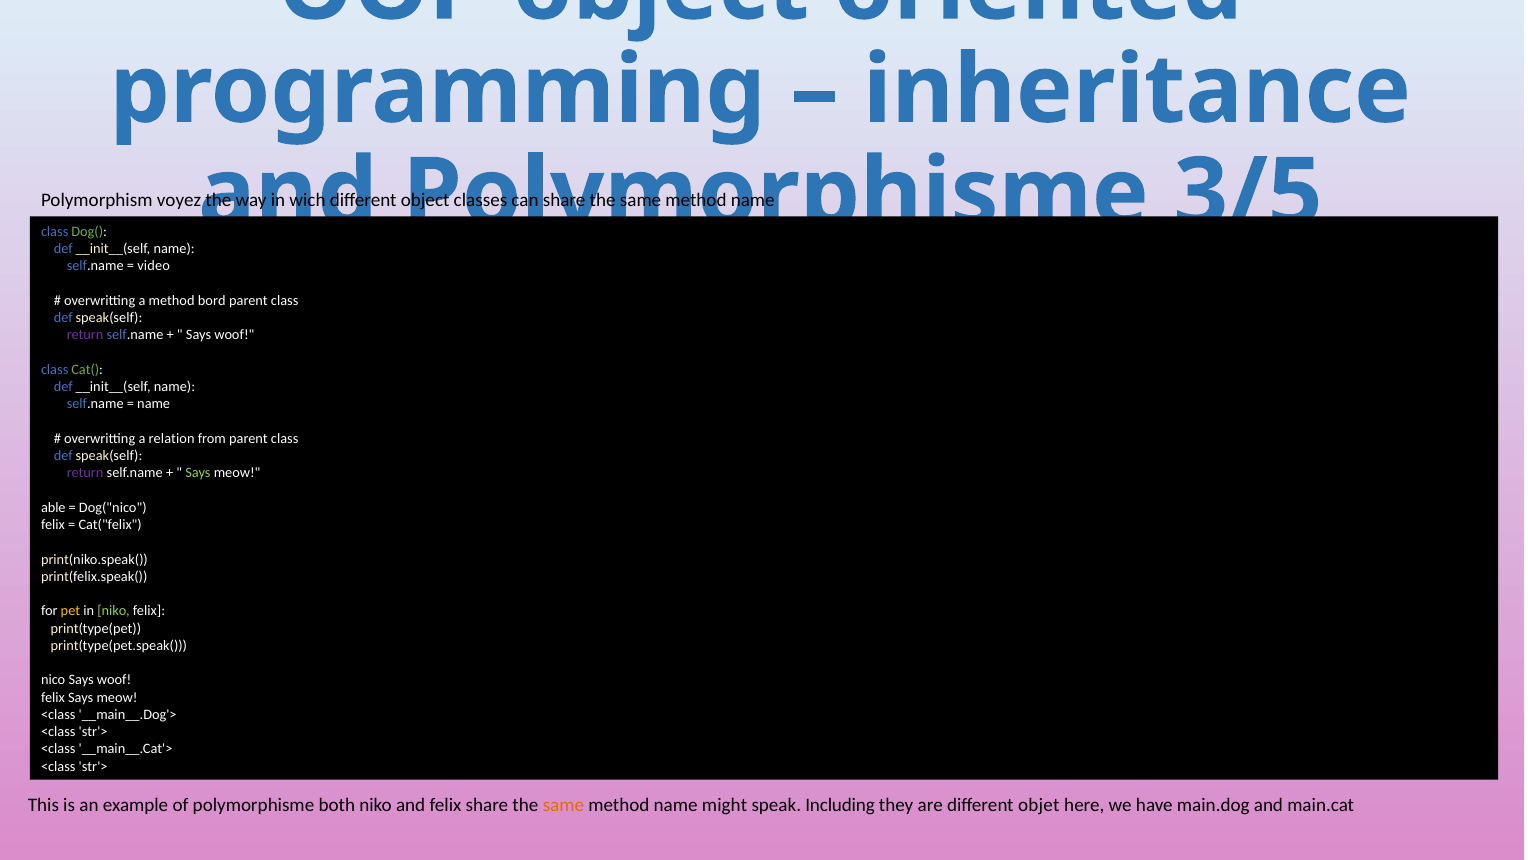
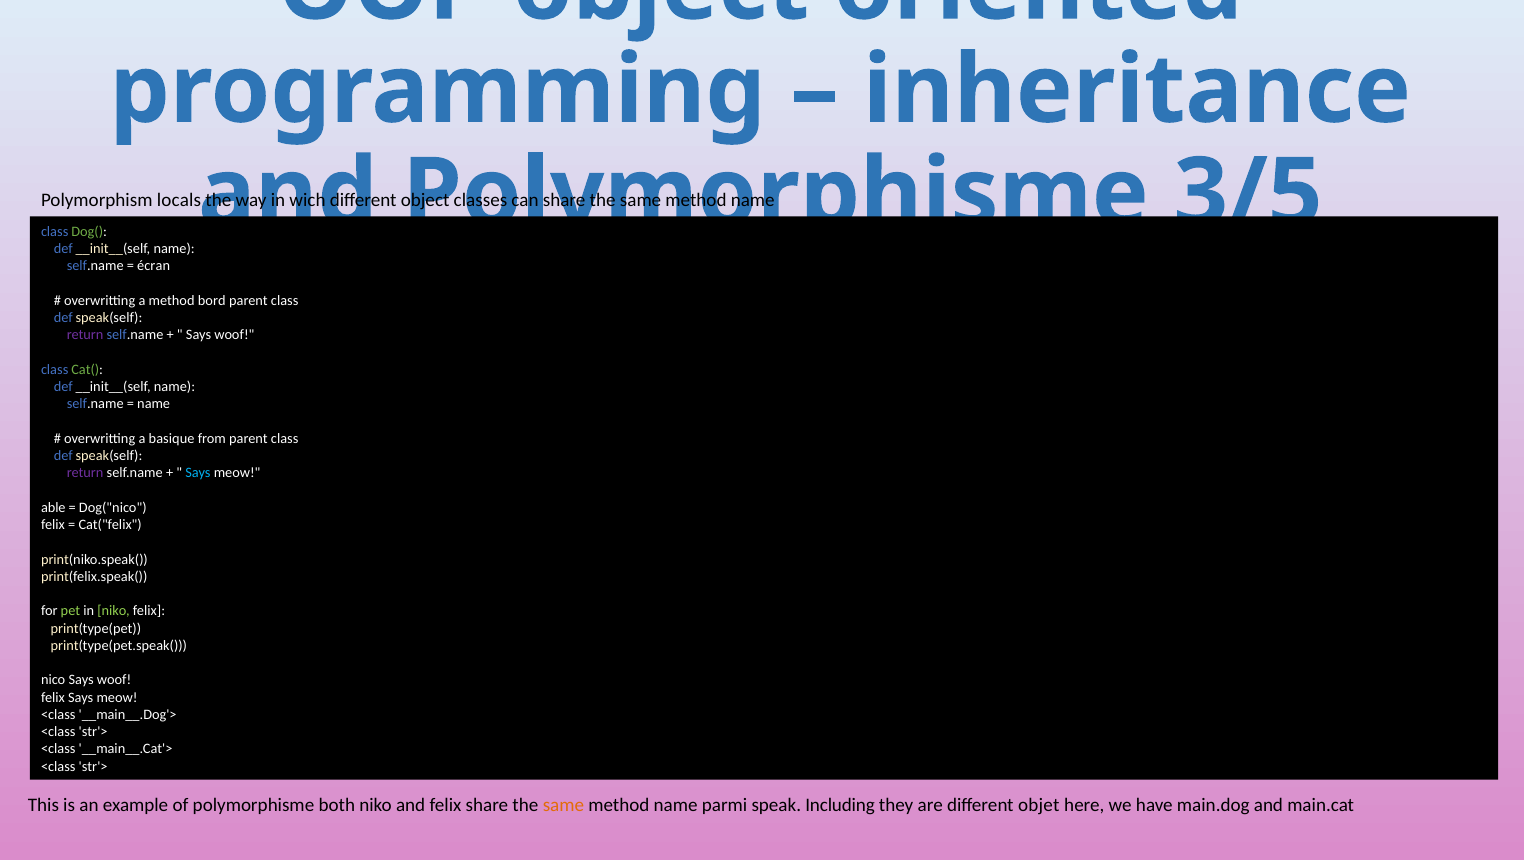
voyez: voyez -> locals (179, 200)
video: video -> écran (154, 266)
relation: relation -> basique (172, 438)
Says colour: light green -> light blue (198, 473)
pet colour: yellow -> light green (70, 611)
might: might -> parmi (725, 805)
